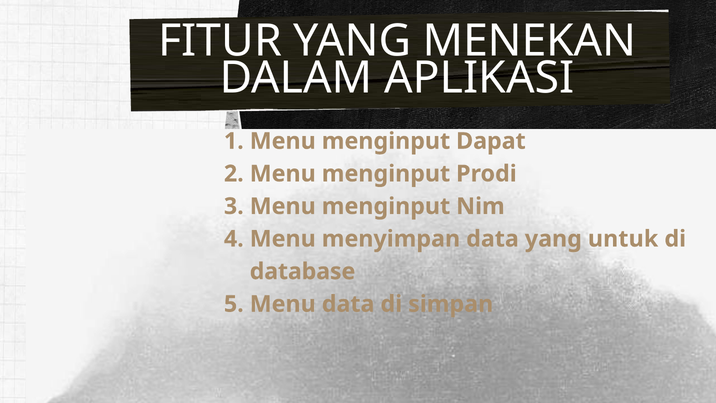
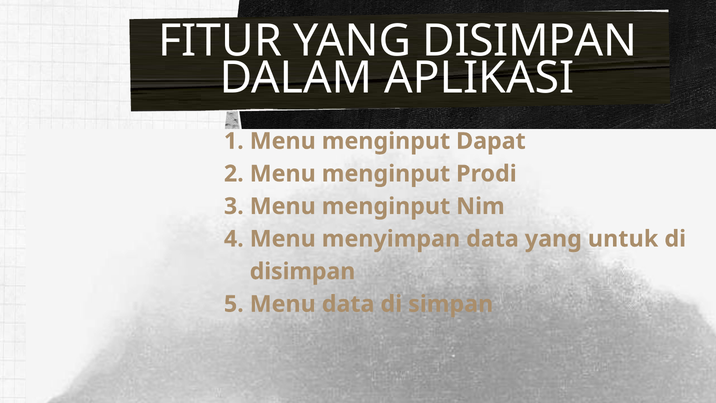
YANG MENEKAN: MENEKAN -> DISIMPAN (530, 41)
database: database -> disimpan (302, 271)
